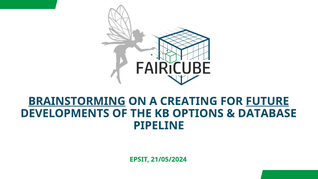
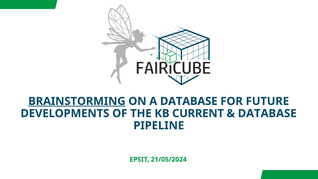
A CREATING: CREATING -> DATABASE (189, 101)
FUTURE underline: present -> none (267, 101)
OPTIONS: OPTIONS -> CURRENT (198, 113)
